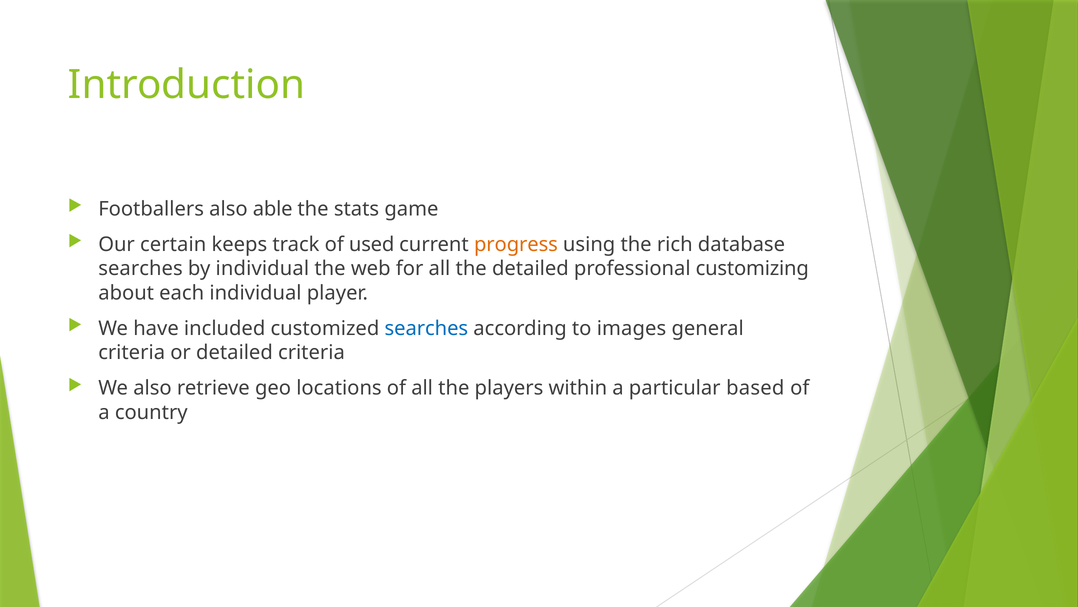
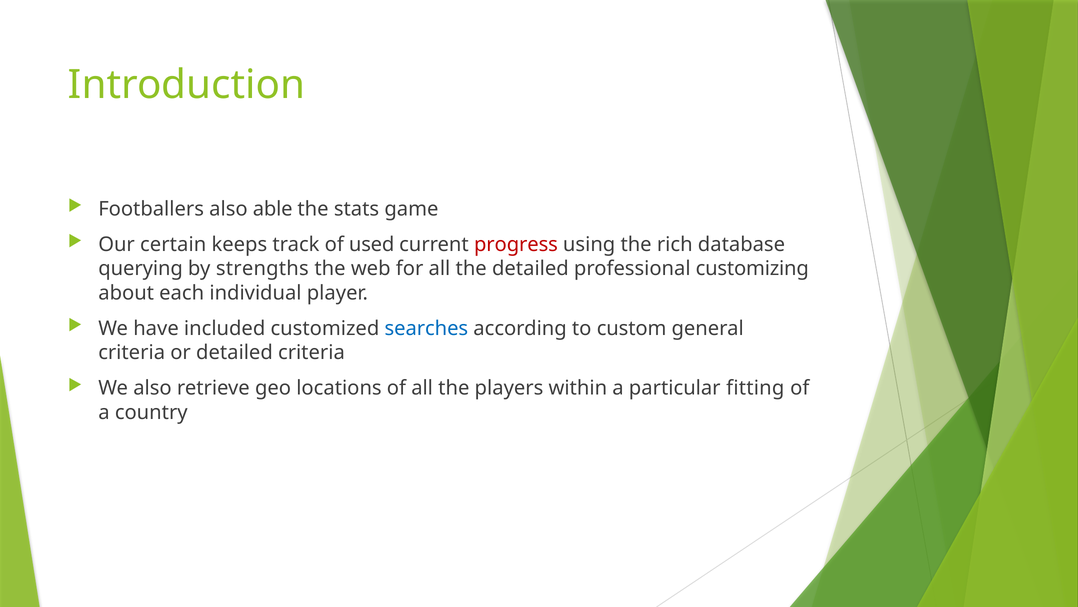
progress colour: orange -> red (516, 244)
searches: searches -> querying (141, 268)
by individual: individual -> strengths (262, 268)
images: images -> custom (632, 328)
based: based -> fitting (755, 388)
